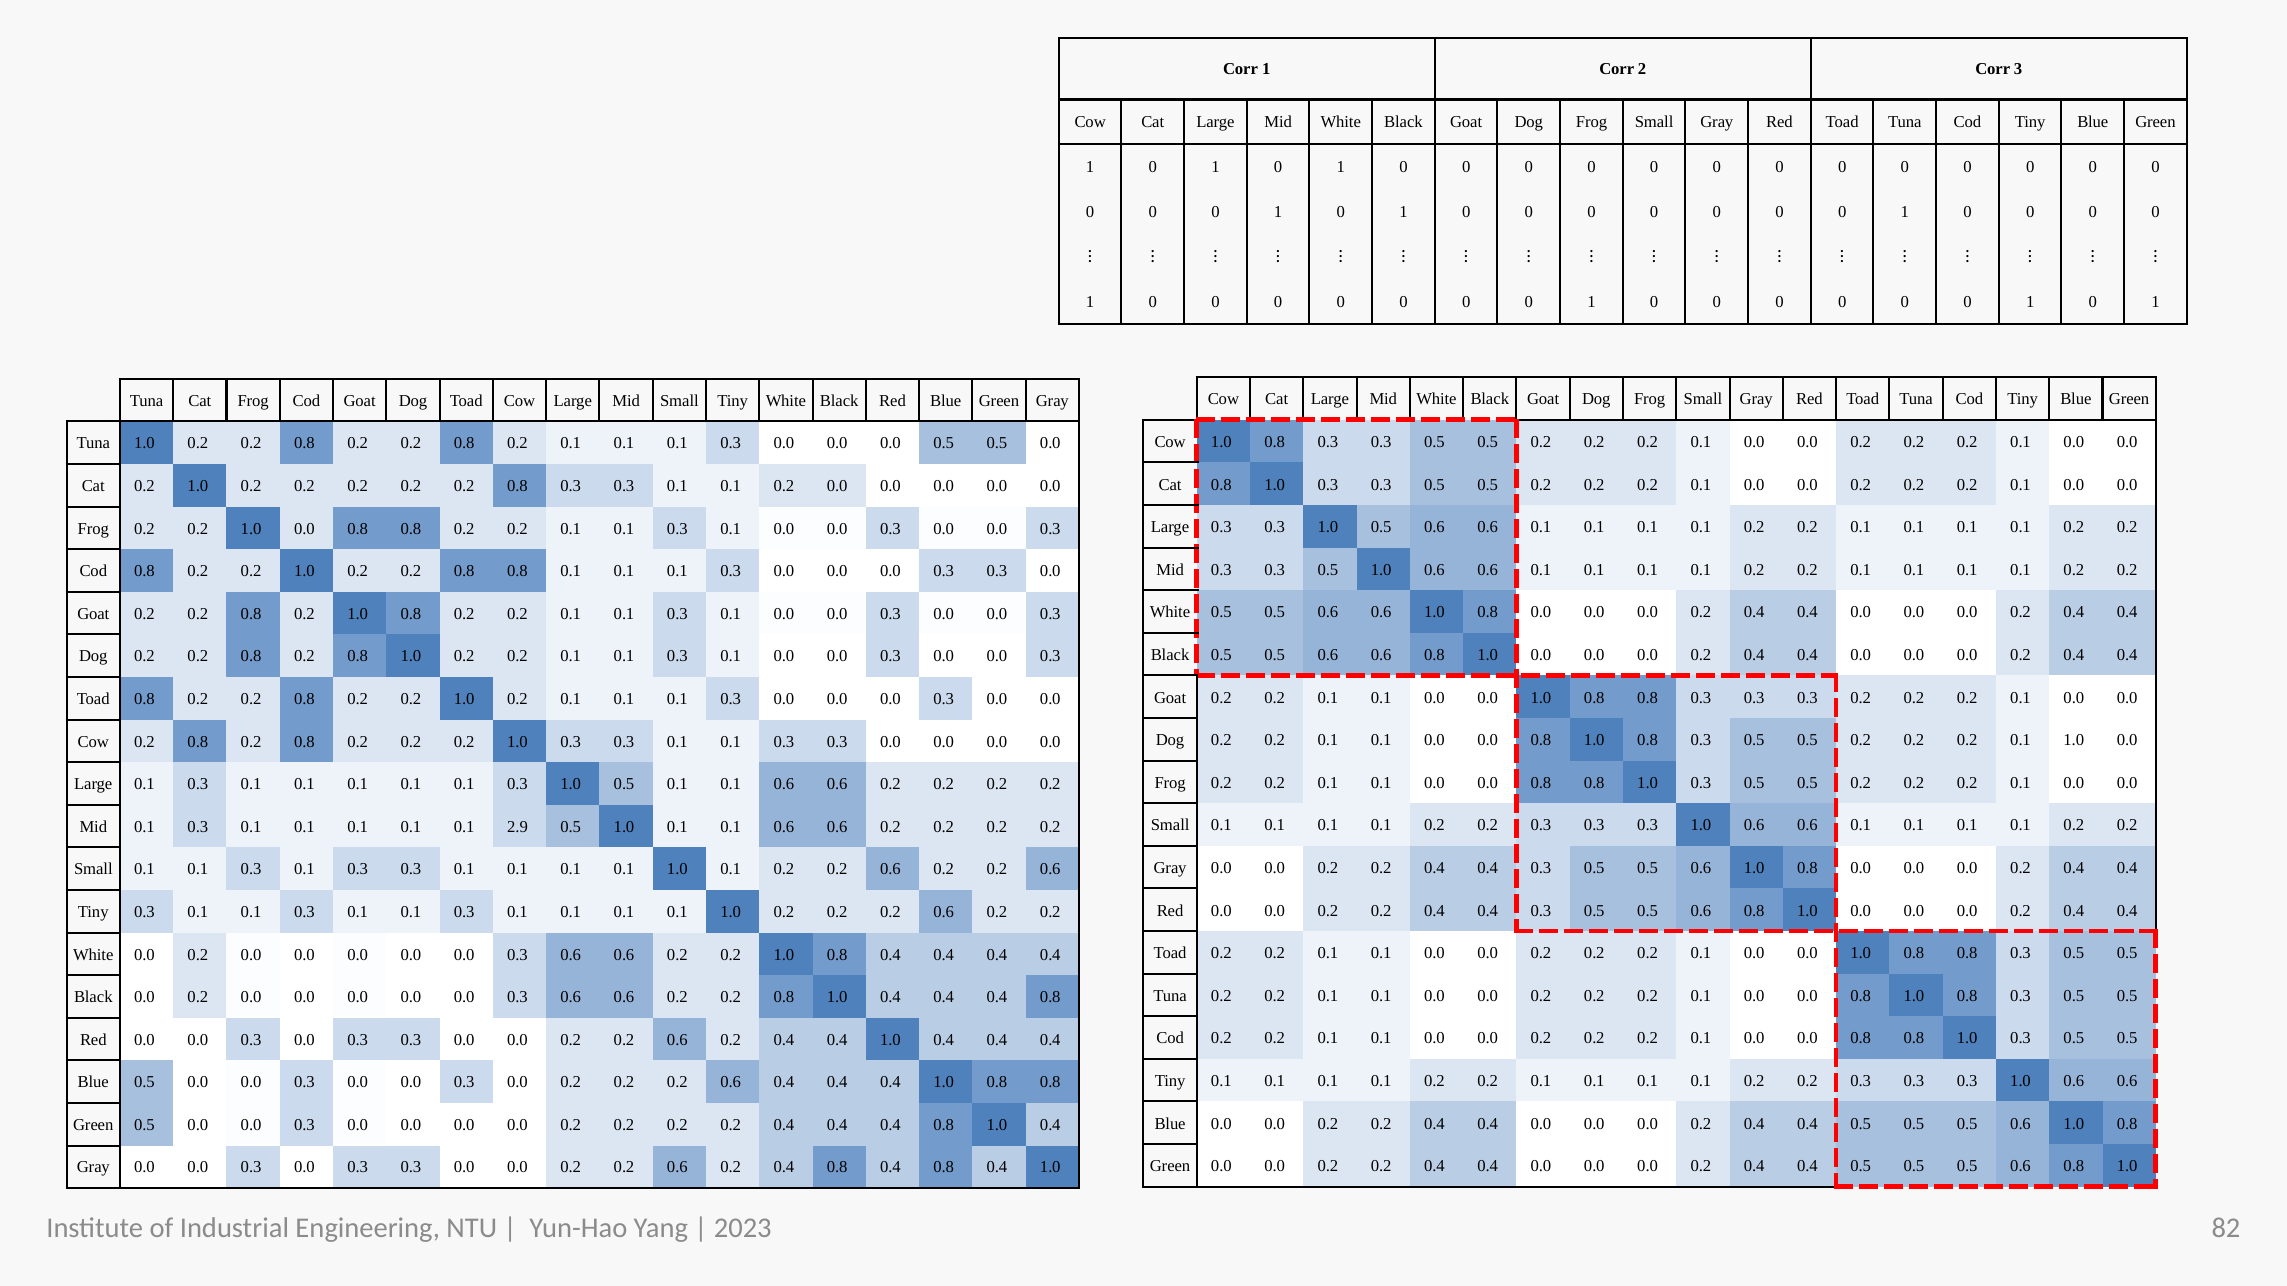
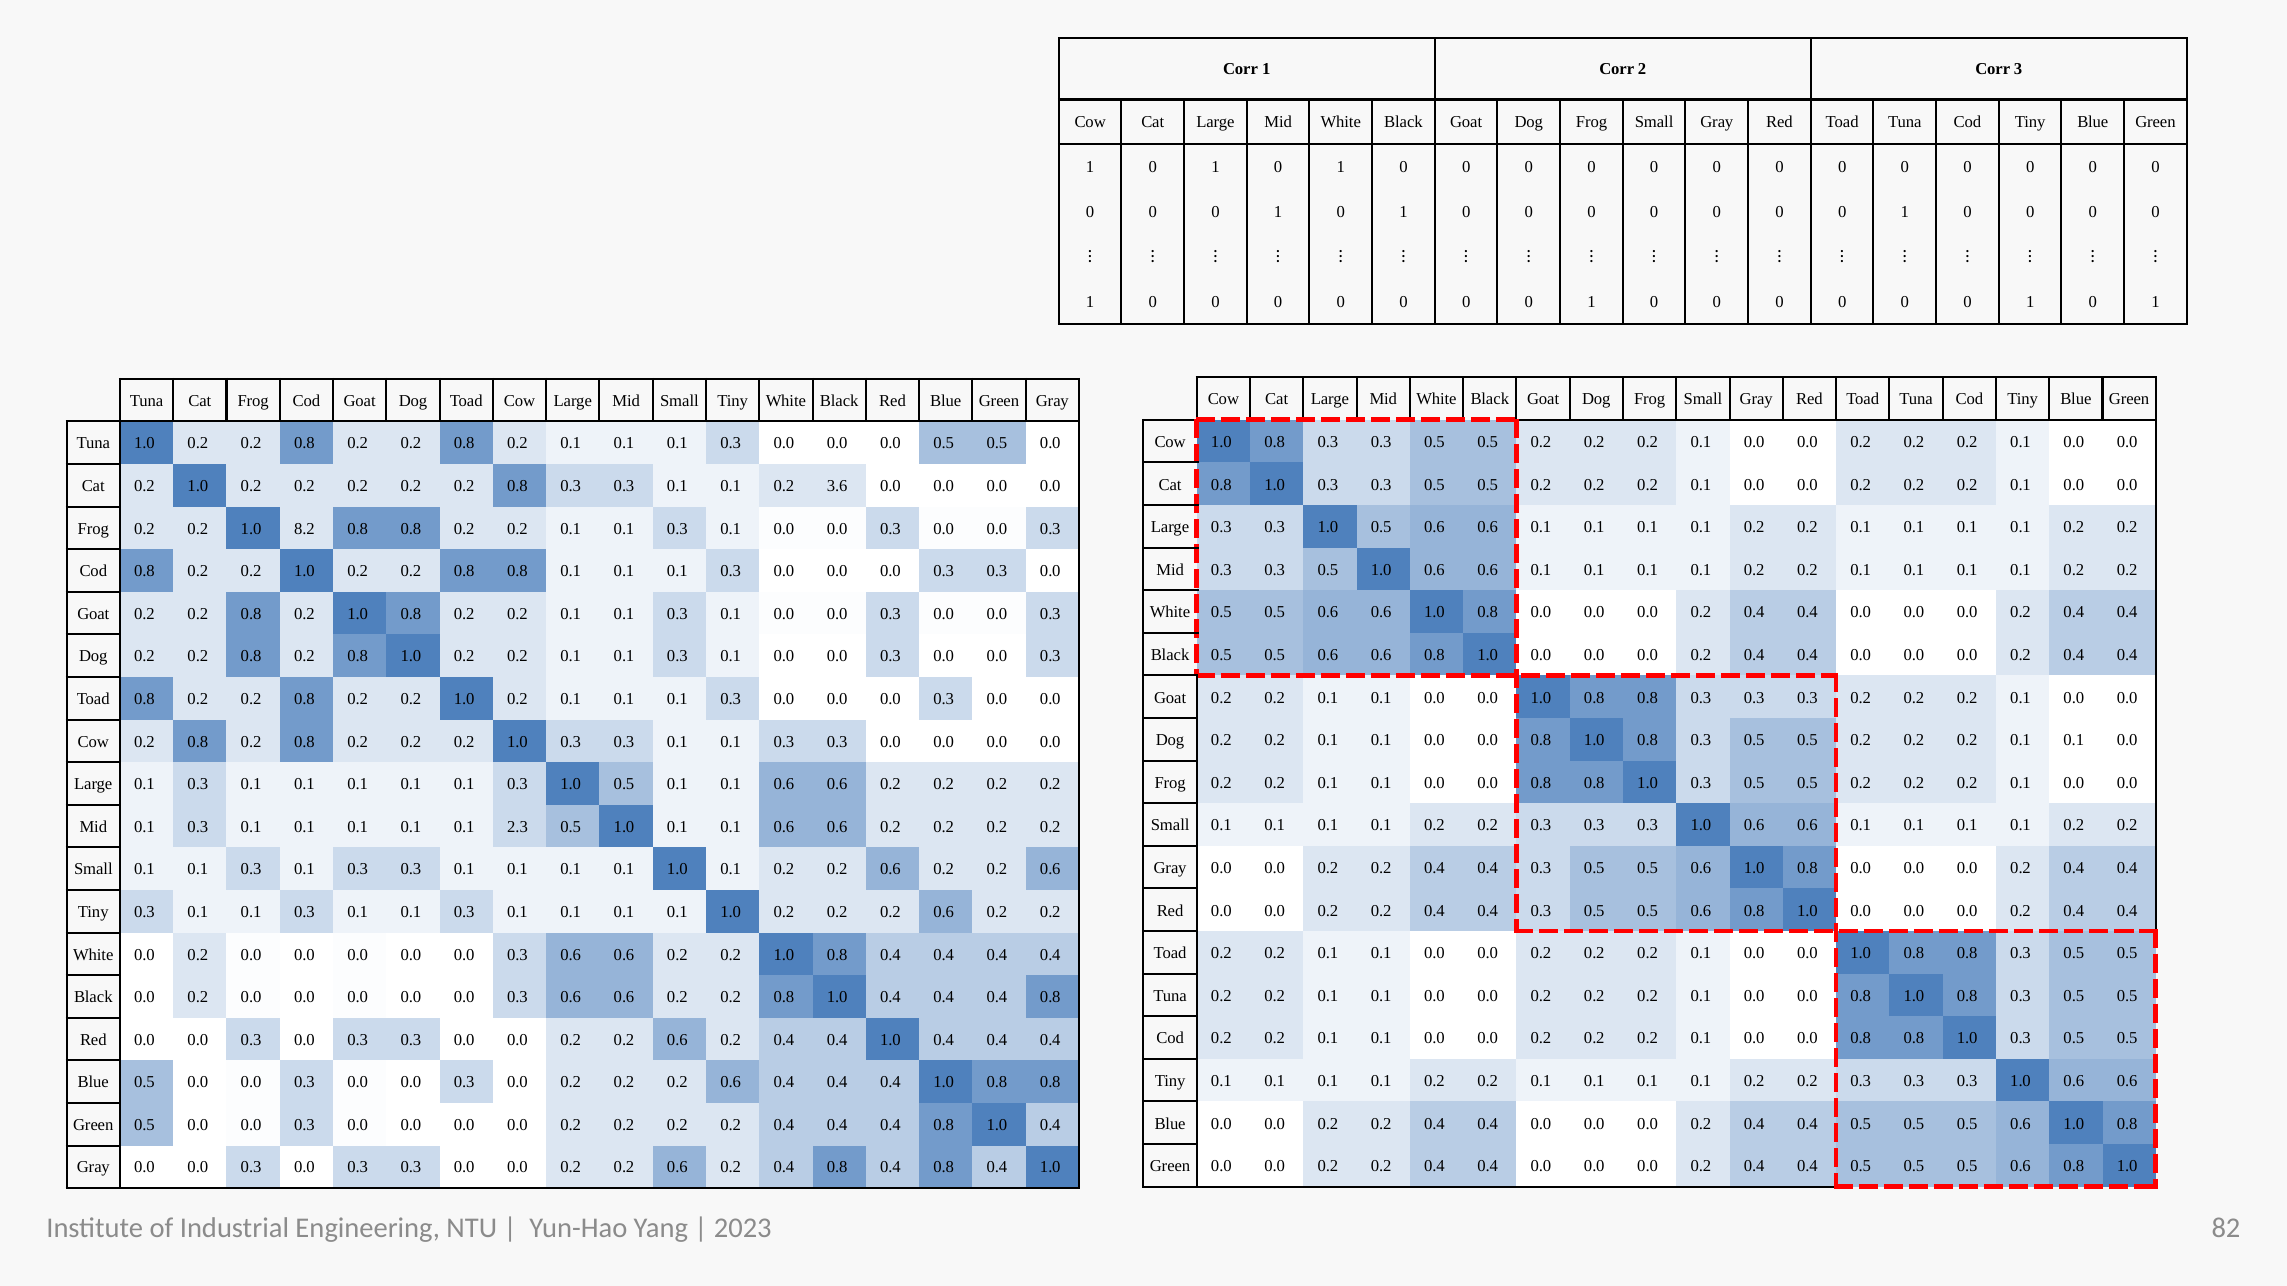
0.1 0.2 0.0: 0.0 -> 3.6 (837, 486)
0.2 1.0 0.0: 0.0 -> 8.2 (304, 529)
1.0: 1.0 -> 0.1 (2074, 740)
2.9: 2.9 -> 2.3 (517, 827)
